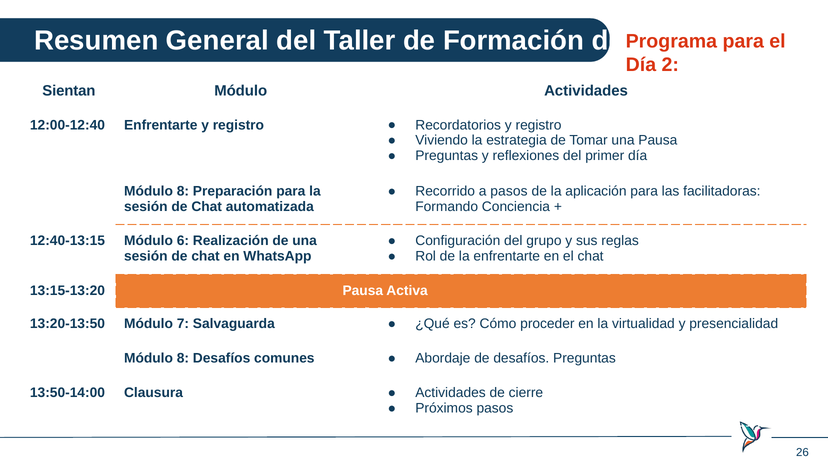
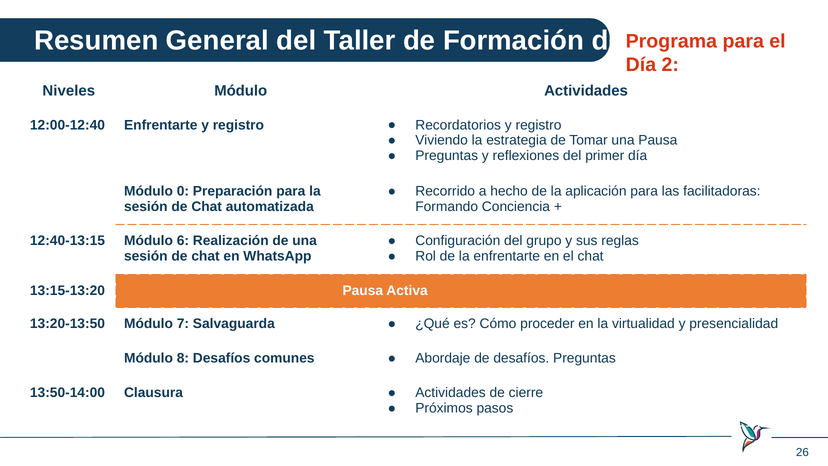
Sientan: Sientan -> Niveles (69, 91)
a pasos: pasos -> hecho (509, 191)
8: 8 -> 0 (183, 191)
